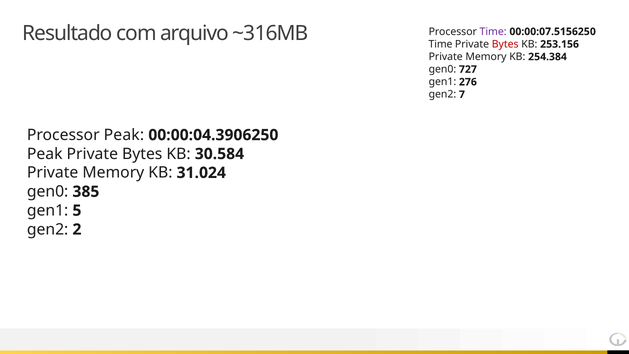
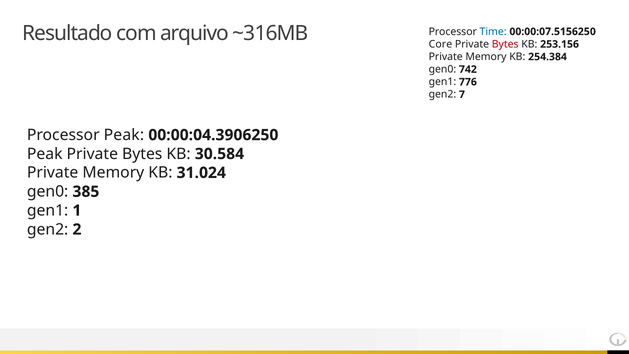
Time colour: purple -> blue (493, 32)
Time: Time -> Core (440, 44)
727: 727 -> 742 (468, 69)
276: 276 -> 776 (468, 82)
5: 5 -> 1 (77, 210)
